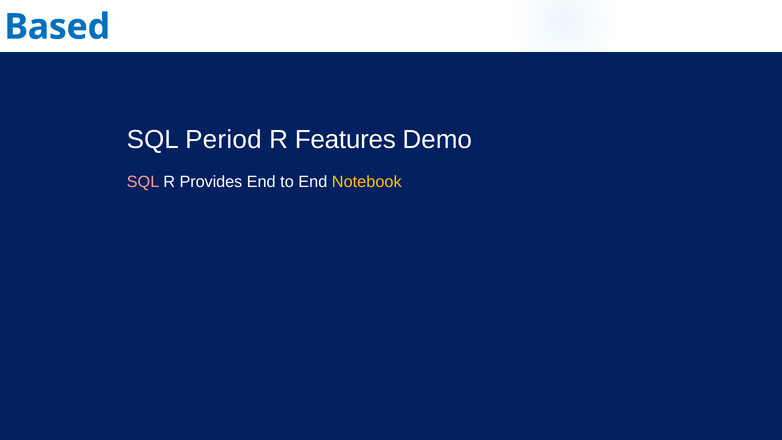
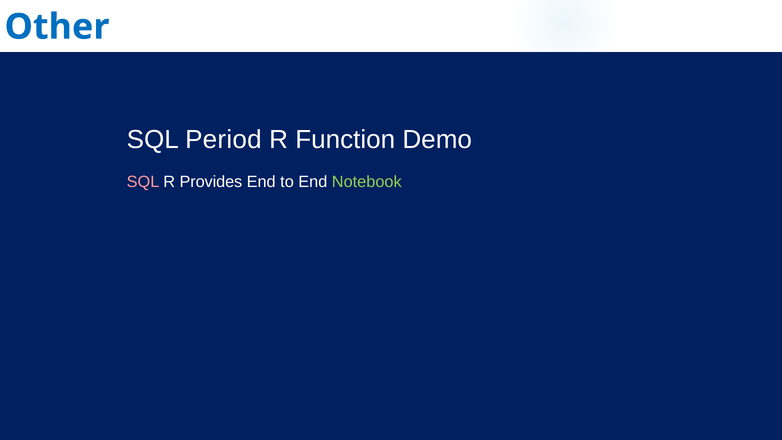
Based: Based -> Other (57, 27)
Features: Features -> Function (345, 139)
Notebook colour: yellow -> light green (367, 182)
